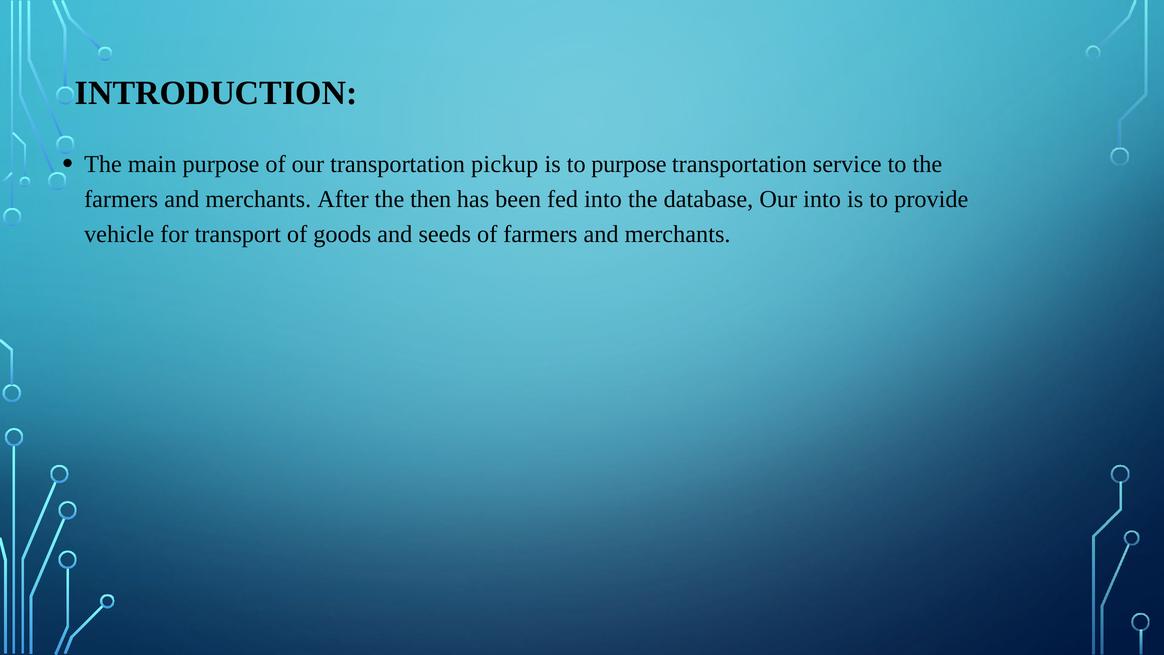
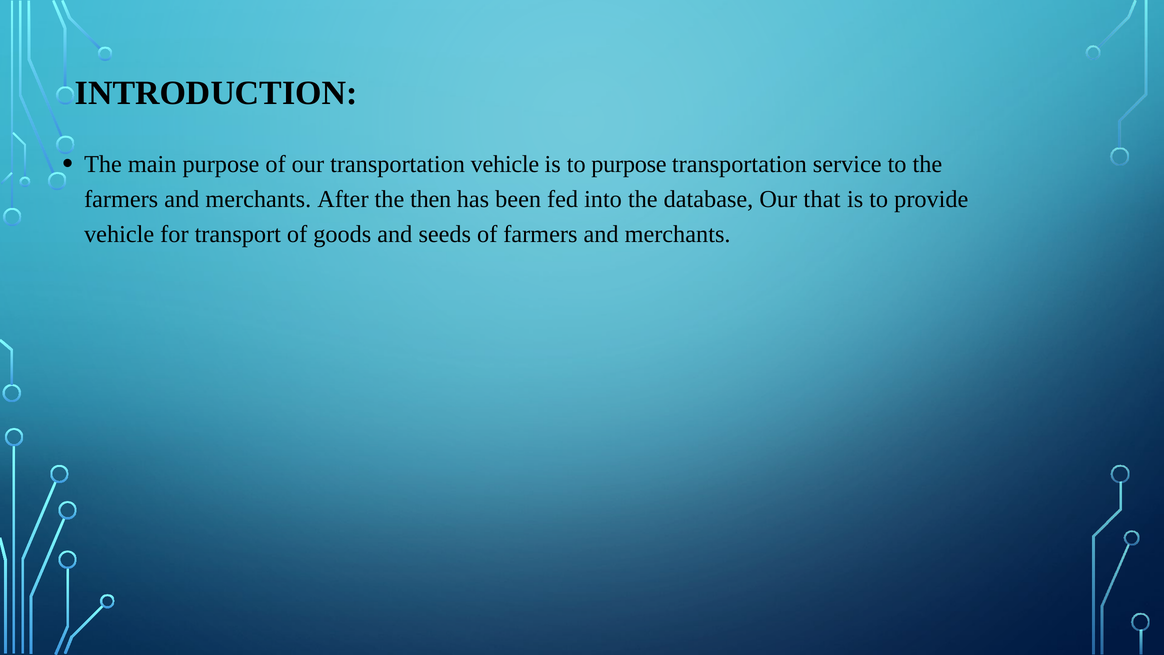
transportation pickup: pickup -> vehicle (505, 164)
Our into: into -> that (822, 199)
